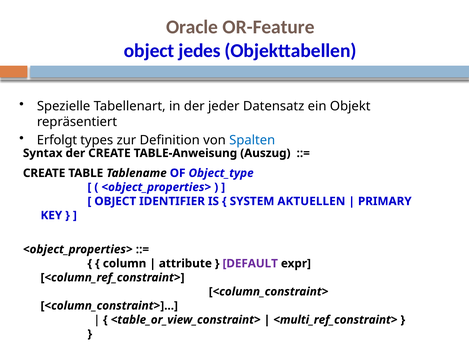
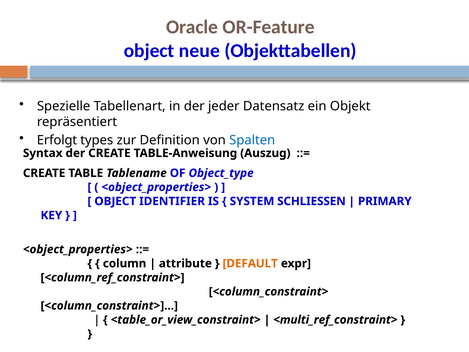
jedes: jedes -> neue (199, 51)
AKTUELLEN: AKTUELLEN -> SCHLIESSEN (311, 201)
DEFAULT colour: purple -> orange (250, 263)
